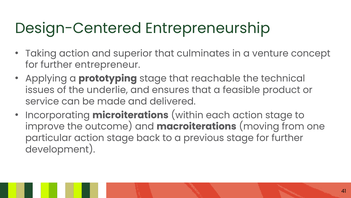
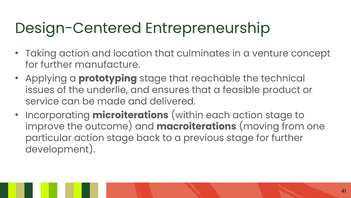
superior: superior -> location (133, 53)
entrepreneur: entrepreneur -> manufacture (108, 65)
